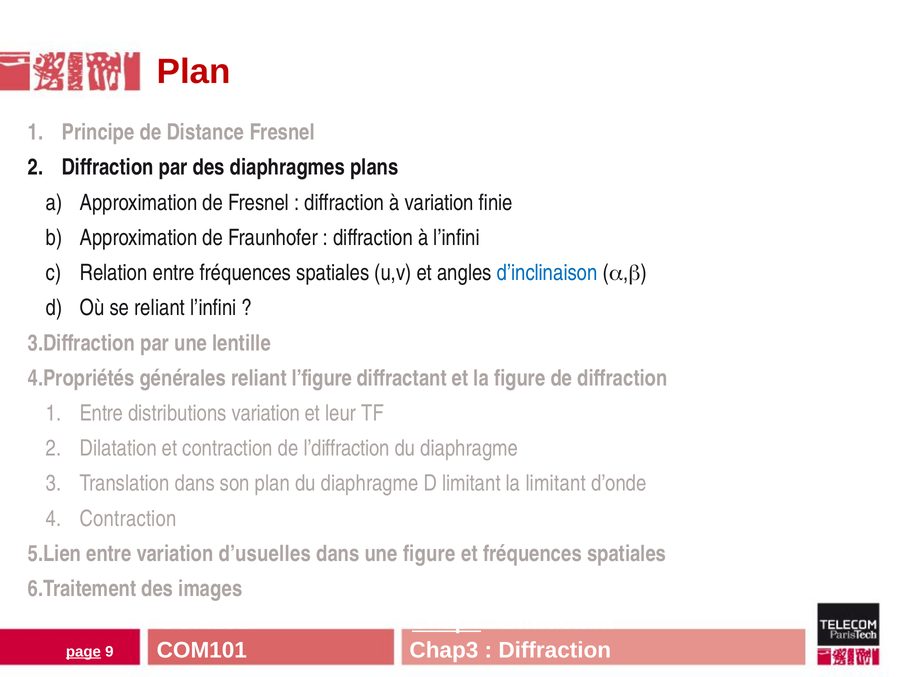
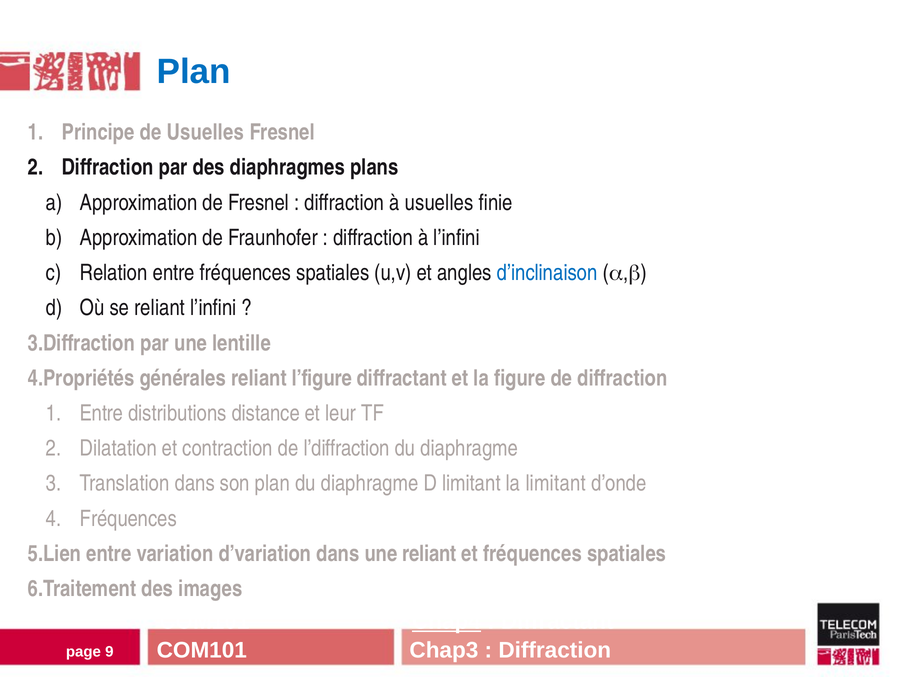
Plan colour: red -> blue (194, 72)
de Distance: Distance -> Usuelles (205, 132)
à variation: variation -> usuelles (439, 203)
distributions variation: variation -> distance (266, 413)
Contraction: Contraction -> Fréquences (128, 519)
d’usuelles: d’usuelles -> d’variation (265, 554)
une figure: figure -> reliant (430, 554)
page underline: present -> none (83, 652)
